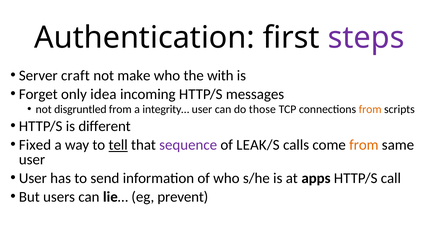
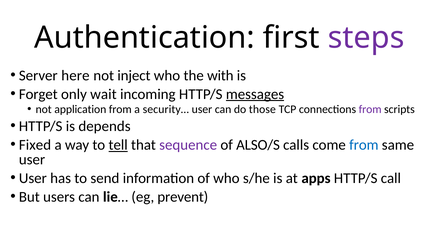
craft: craft -> here (75, 75)
make: make -> inject (134, 75)
idea: idea -> wait (103, 94)
messages underline: none -> present (255, 94)
disgruntled: disgruntled -> application (80, 109)
integrity…: integrity… -> security… (166, 109)
from colour: orange -> purple (370, 109)
different: different -> depends (104, 126)
LEAK/S: LEAK/S -> ALSO/S (258, 145)
from colour: orange -> blue (364, 145)
